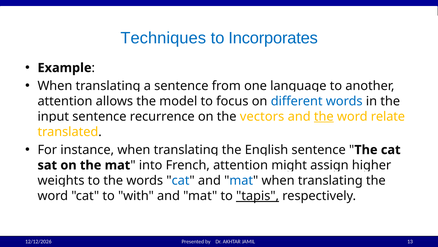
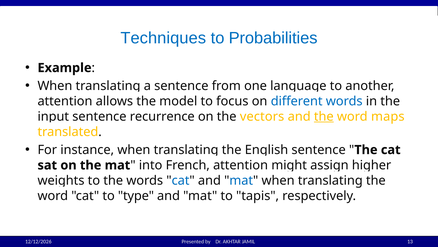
Incorporates: Incorporates -> Probabilities (273, 38)
relate: relate -> maps (388, 116)
with: with -> type (136, 196)
tapis underline: present -> none (258, 196)
